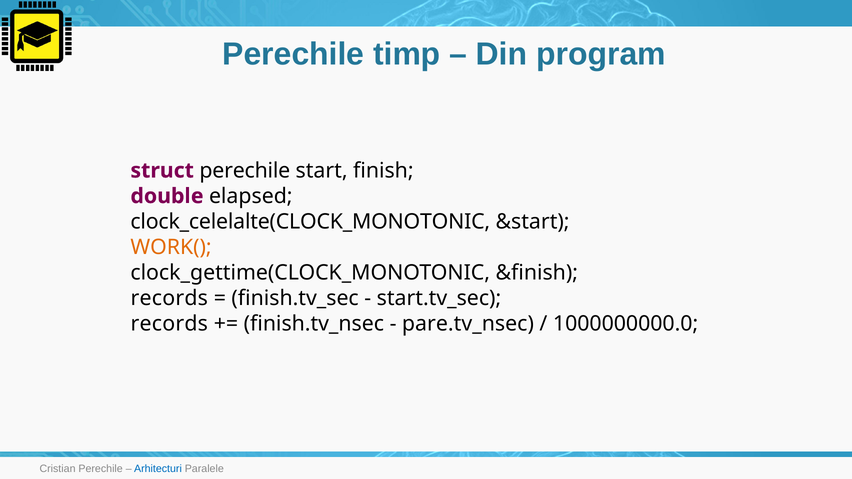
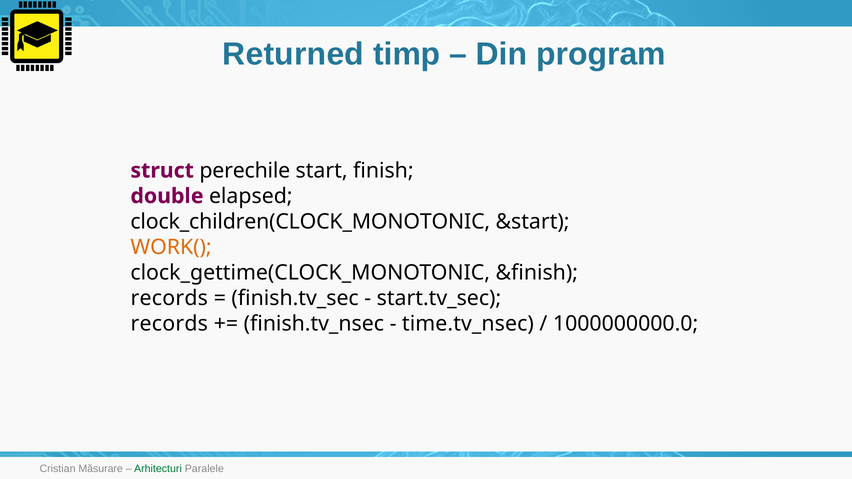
Perechile: Perechile -> Returned (293, 54)
clock_celelalte(CLOCK_MONOTONIC: clock_celelalte(CLOCK_MONOTONIC -> clock_children(CLOCK_MONOTONIC (310, 222)
pare.tv_nsec: pare.tv_nsec -> time.tv_nsec (468, 324)
Cristian Perechile: Perechile -> Măsurare (101, 469)
Arhitecturi colour: blue -> green (158, 469)
